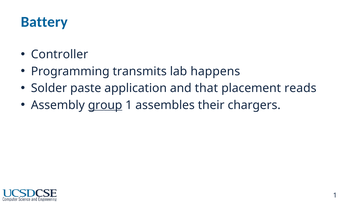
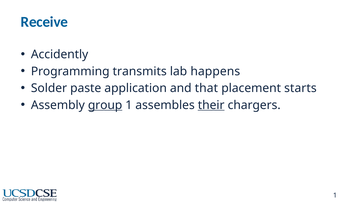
Battery: Battery -> Receive (44, 22)
Controller: Controller -> Accidently (60, 55)
reads: reads -> starts (300, 88)
their underline: none -> present (211, 105)
